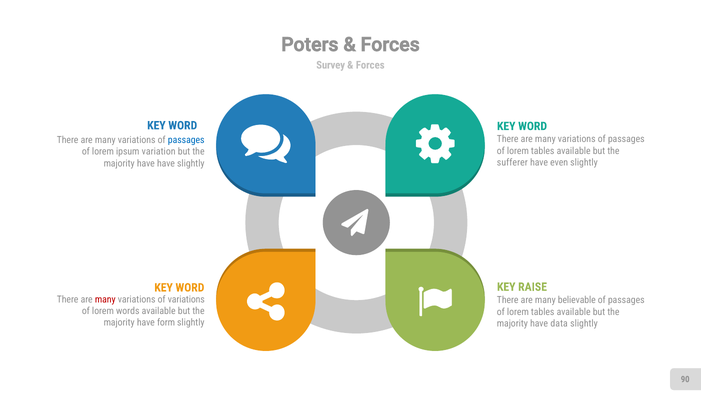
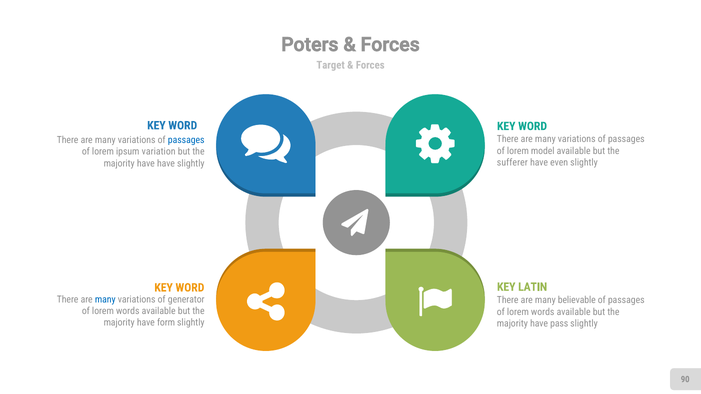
Survey: Survey -> Target (331, 65)
tables: tables -> model (543, 151)
RAISE: RAISE -> LATIN (533, 287)
many colour: red -> blue (105, 300)
of variations: variations -> generator (186, 300)
tables: tables -> words (543, 312)
data: data -> pass (559, 324)
